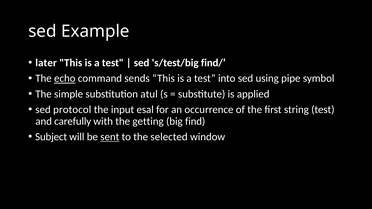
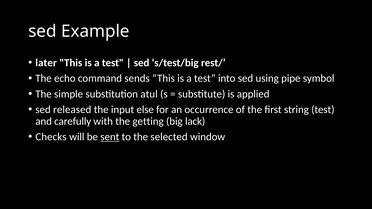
find/: find/ -> rest/ (213, 63)
echo underline: present -> none (65, 78)
protocol: protocol -> released (72, 110)
esal: esal -> else (145, 110)
find: find -> lack (195, 121)
Subject: Subject -> Checks (51, 137)
